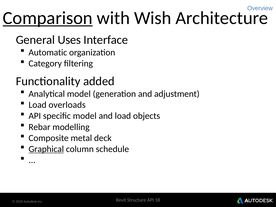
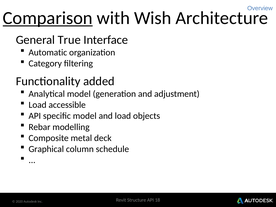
Uses: Uses -> True (69, 40)
overloads: overloads -> accessible (67, 105)
Graphical underline: present -> none (46, 149)
